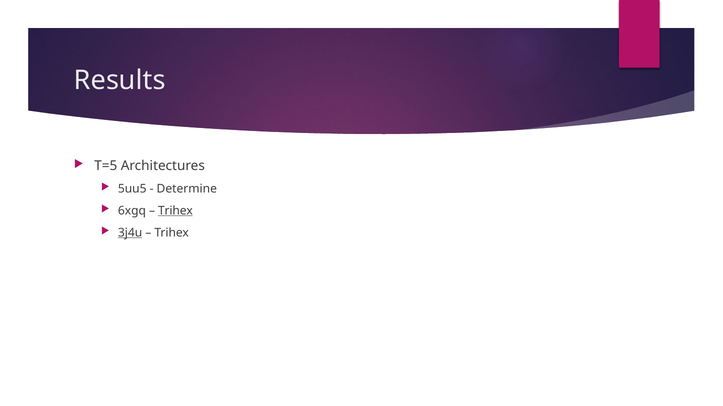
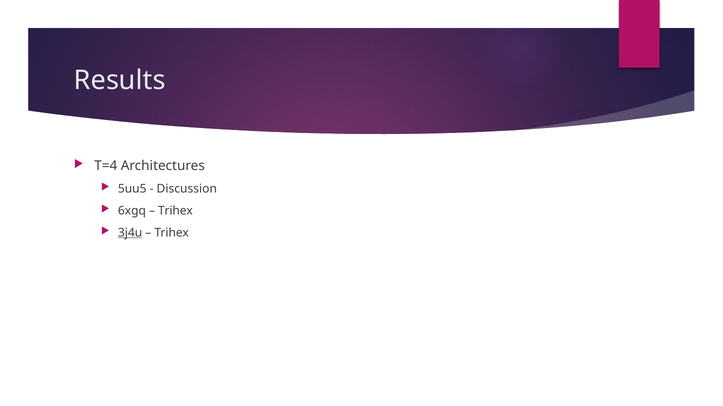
T=5: T=5 -> T=4 (106, 166)
Determine: Determine -> Discussion (187, 189)
Trihex underline: present -> none (175, 211)
